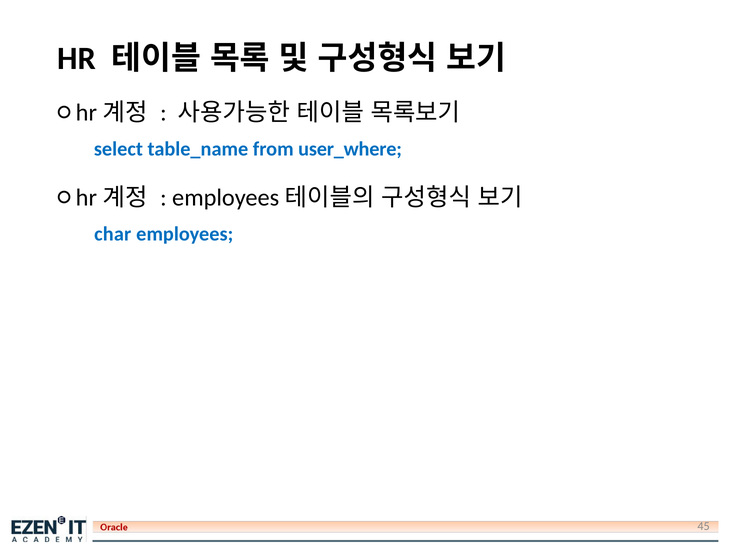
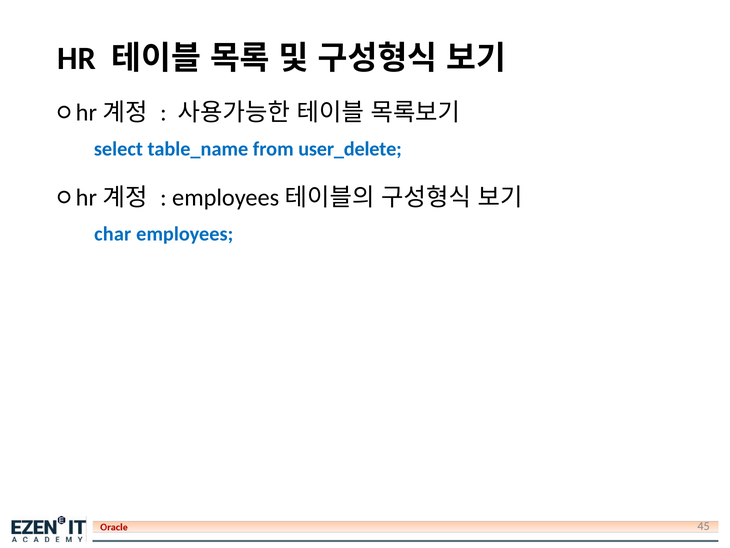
user_where: user_where -> user_delete (350, 149)
